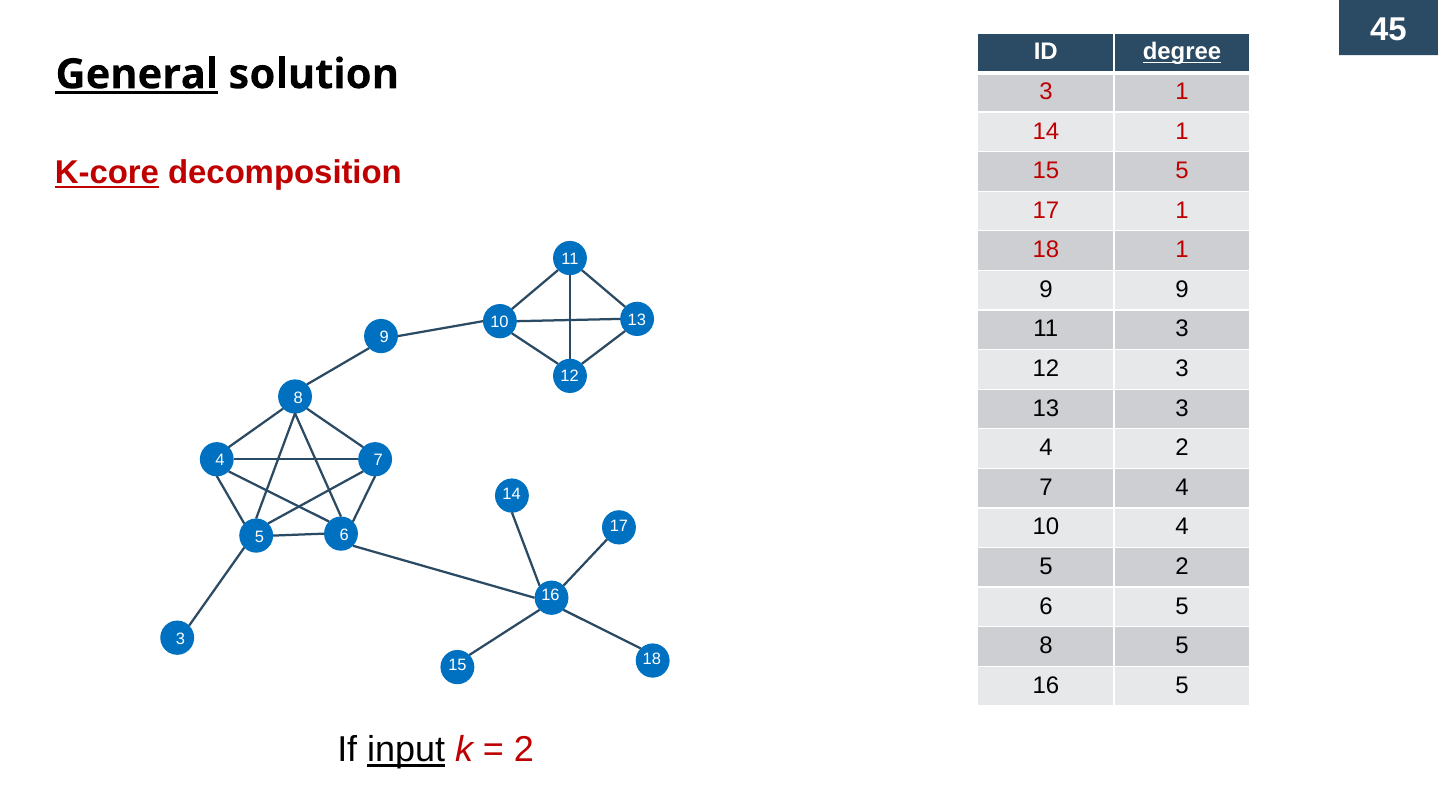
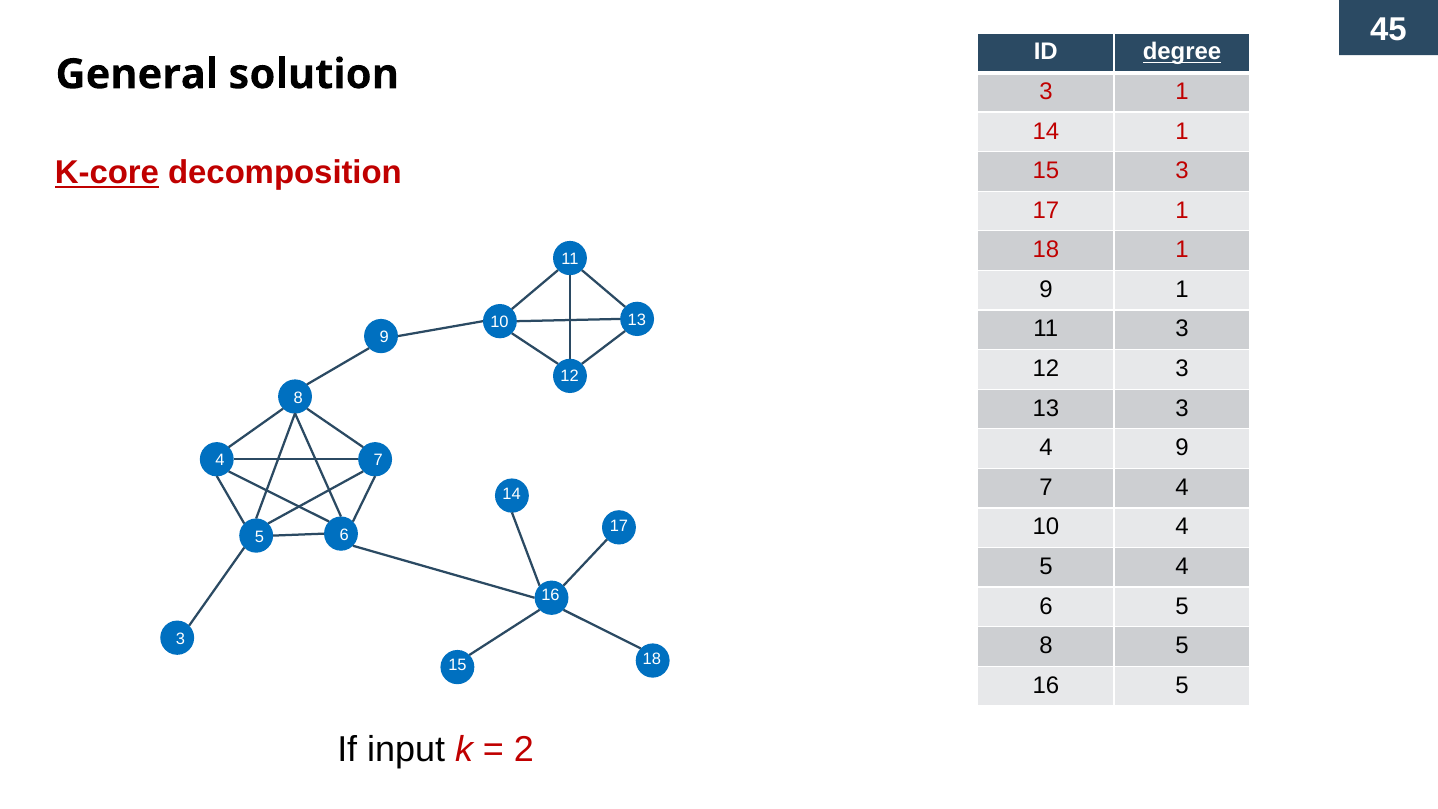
General underline: present -> none (137, 74)
15 5: 5 -> 3 (1182, 171)
9 9: 9 -> 1 (1182, 289)
4 2: 2 -> 9 (1182, 448)
5 2: 2 -> 4 (1182, 566)
input underline: present -> none (406, 750)
